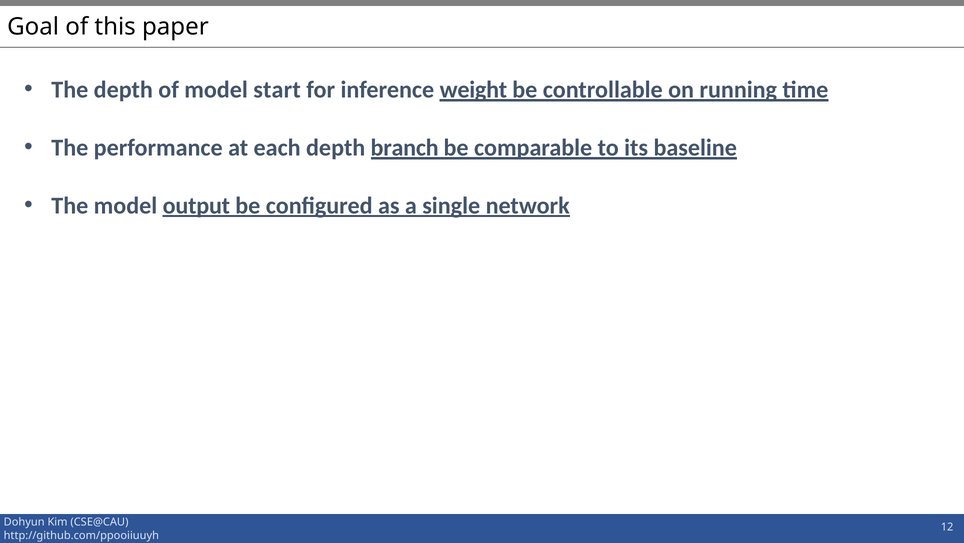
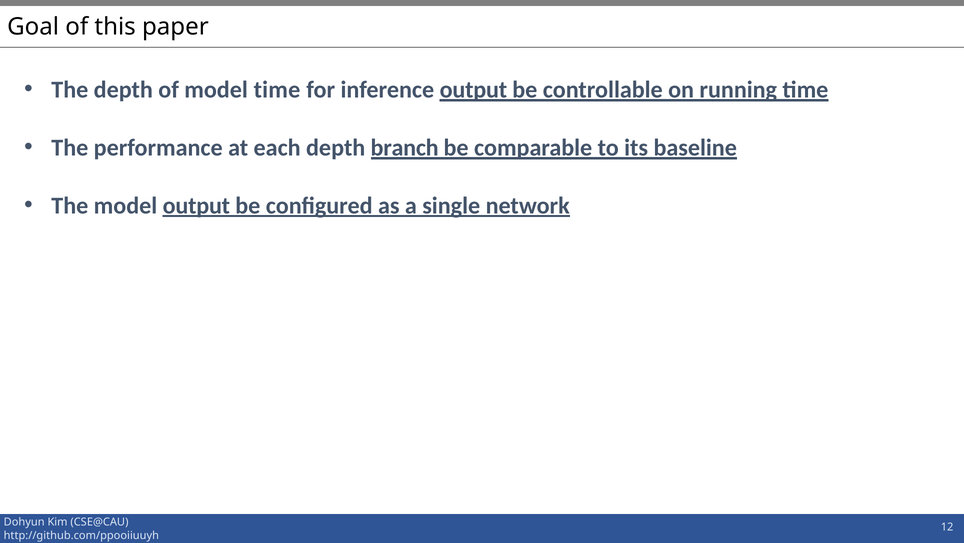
model start: start -> time (277, 90)
inference weight: weight -> output (473, 90)
